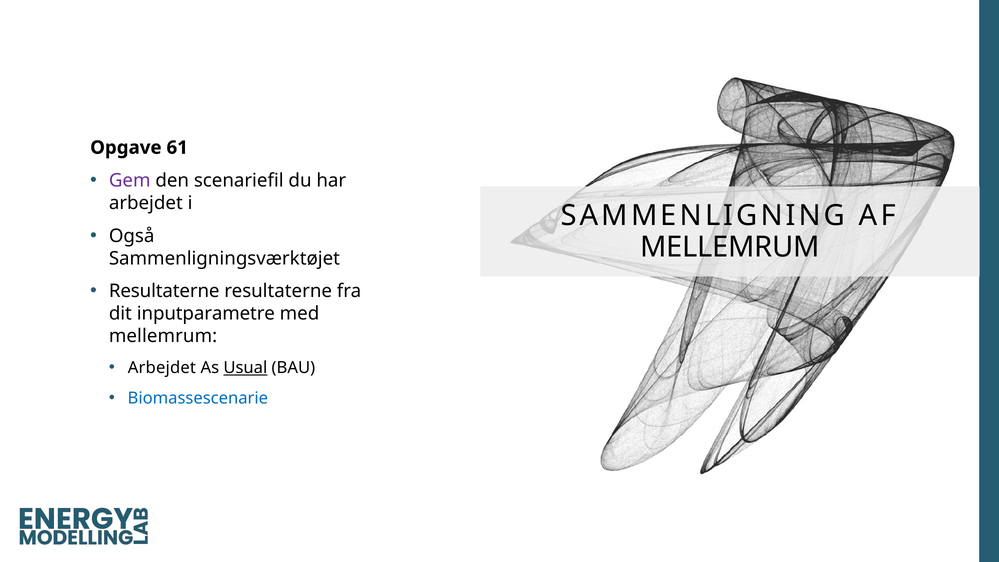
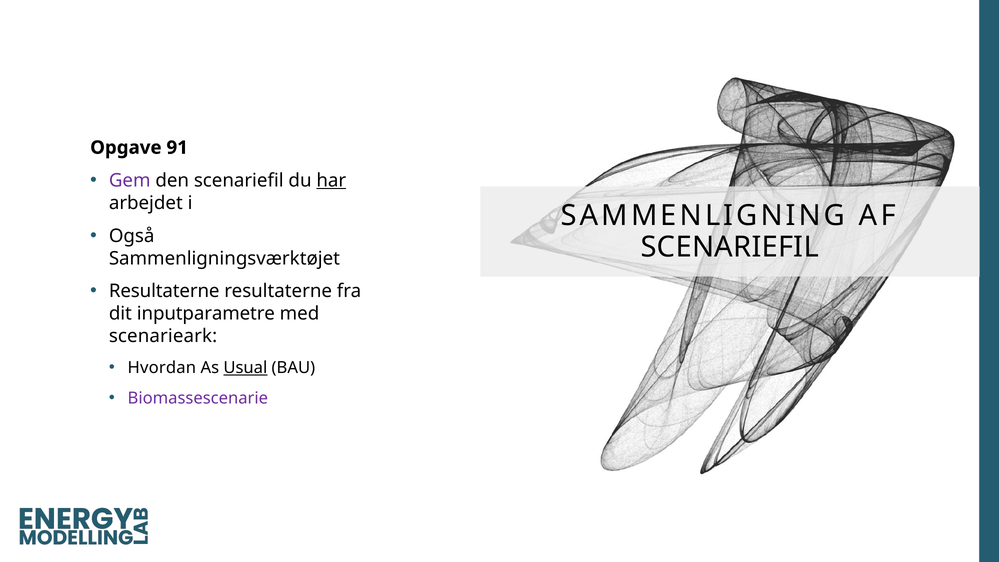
61: 61 -> 91 (177, 148)
har underline: none -> present (331, 180)
MELLEMRUM: MELLEMRUM -> SCENARIEFIL (730, 247)
mellemrum: mellemrum -> scenarieark (163, 336)
Arbejdet: Arbejdet -> Hvordan (162, 368)
Biomassescenarie colour: blue -> purple (198, 398)
